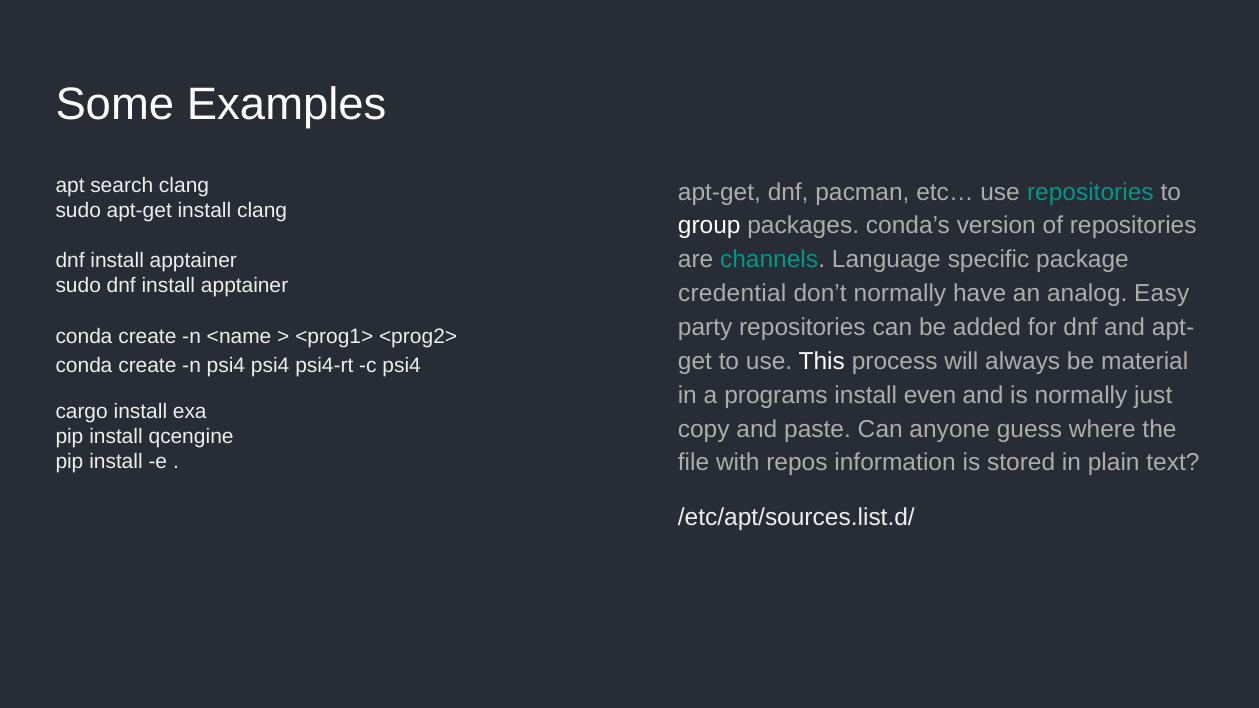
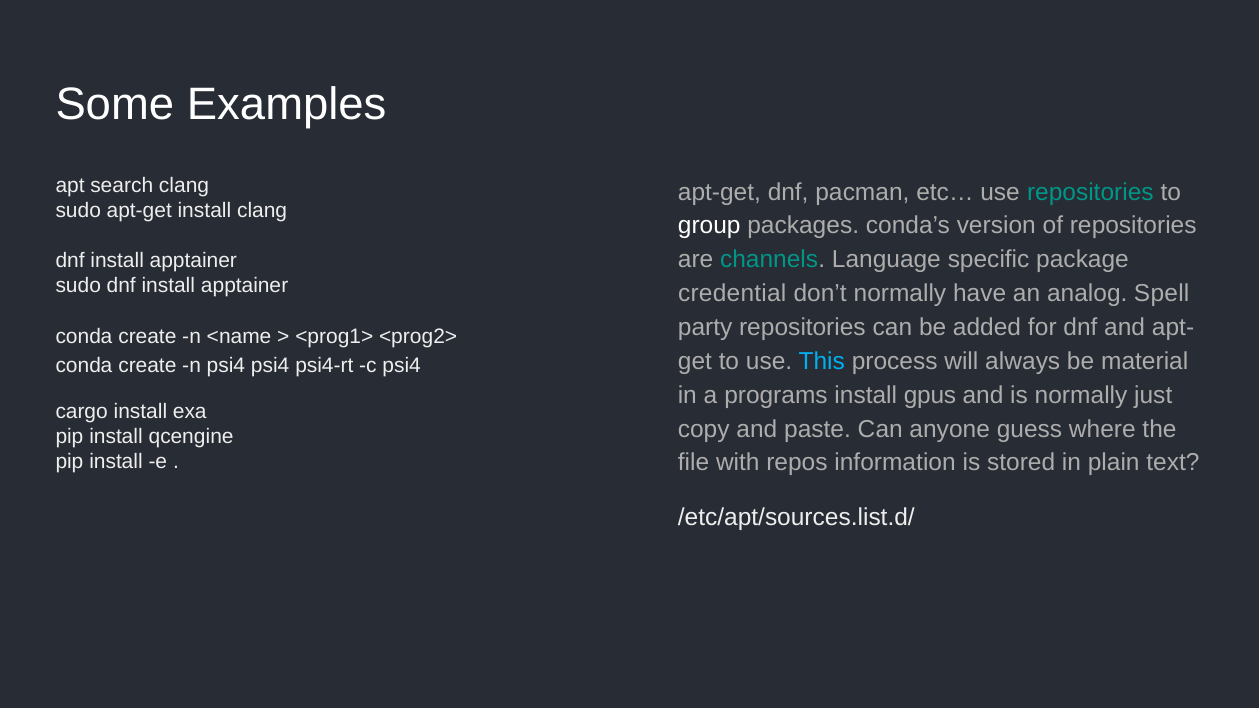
Easy: Easy -> Spell (1162, 294)
This colour: white -> light blue (822, 361)
even: even -> gpus (930, 395)
